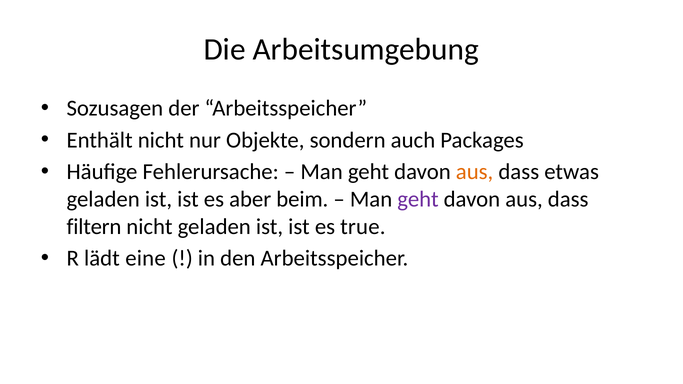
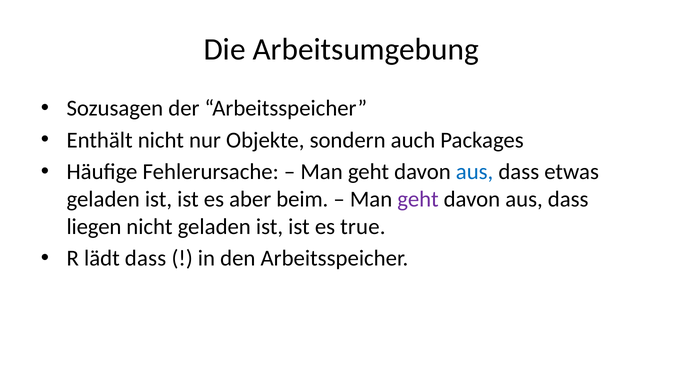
aus colour: orange -> blue (475, 172)
filtern: filtern -> liegen (94, 227)
lädt eine: eine -> dass (146, 259)
